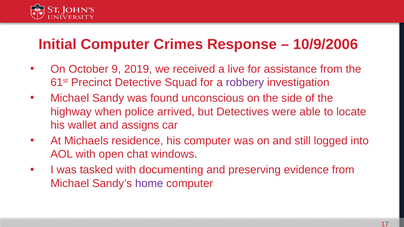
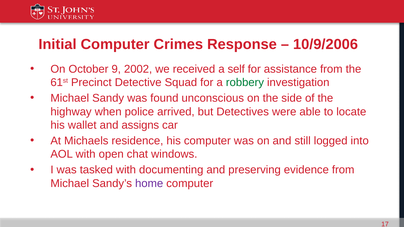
2019: 2019 -> 2002 (138, 69)
live: live -> self (236, 69)
robbery colour: purple -> green (245, 83)
